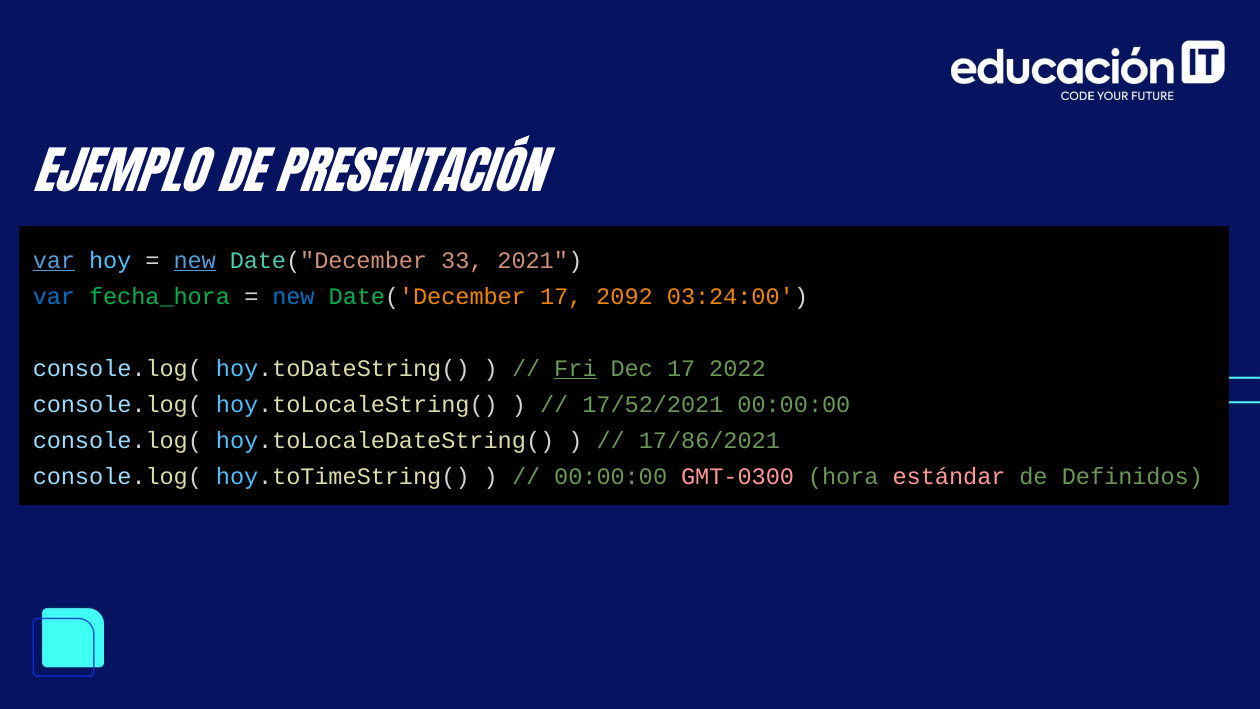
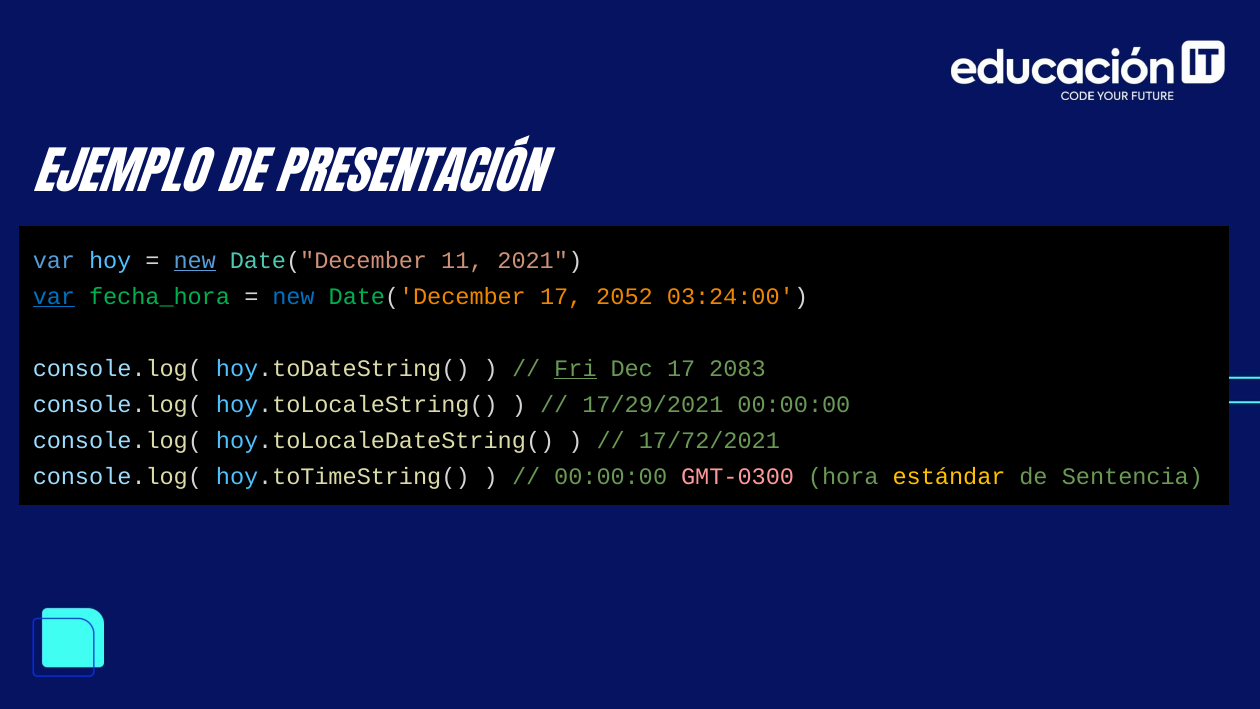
var underline: present -> none (54, 260)
33: 33 -> 11 (462, 260)
var underline: none -> present (54, 296)
2092: 2092 -> 2052 (625, 296)
2022: 2022 -> 2083 (737, 368)
17/52/2021: 17/52/2021 -> 17/29/2021 (653, 404)
17/86/2021: 17/86/2021 -> 17/72/2021 (709, 440)
estándar colour: pink -> yellow (949, 476)
Definidos: Definidos -> Sentencia (1132, 476)
